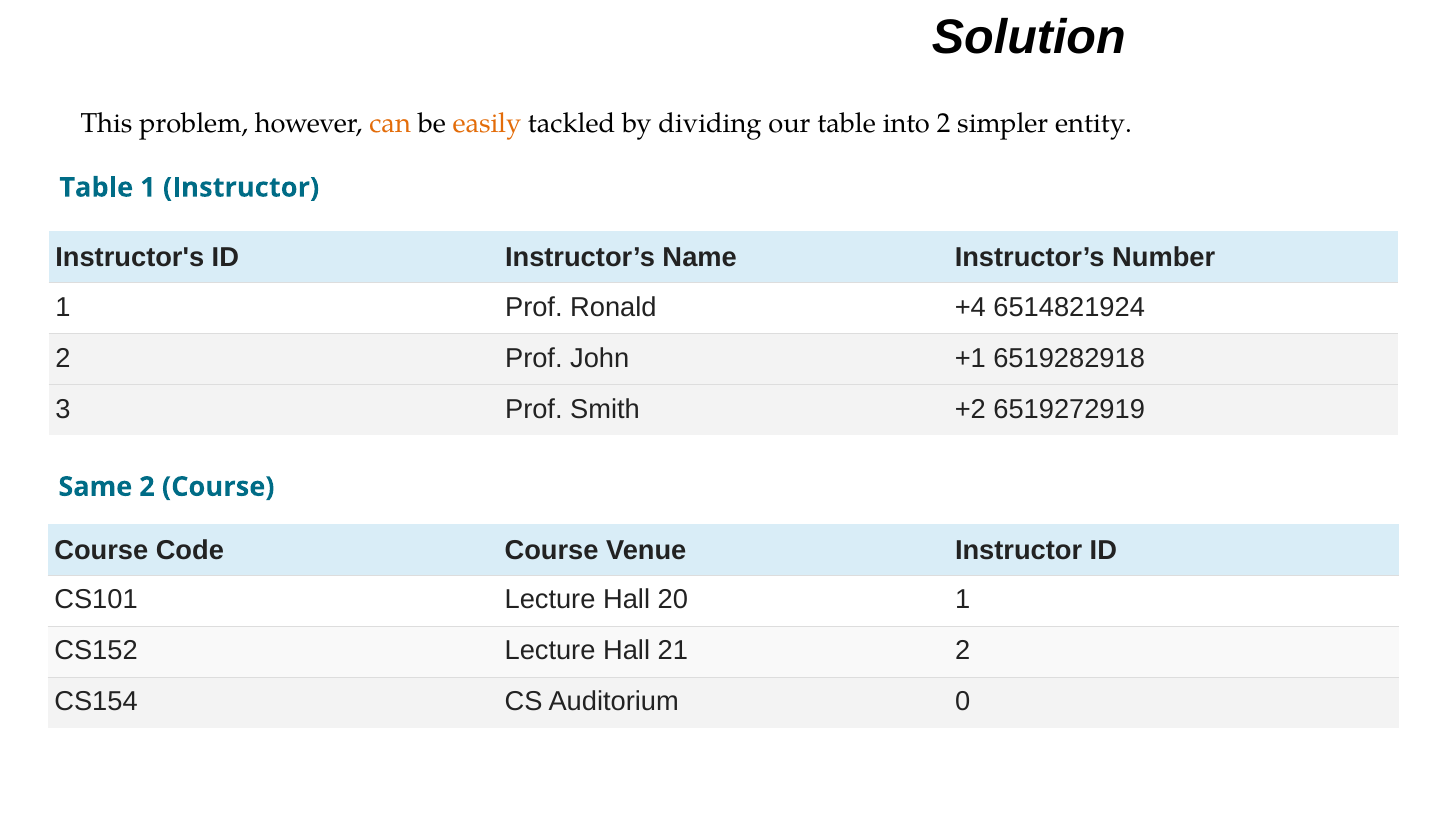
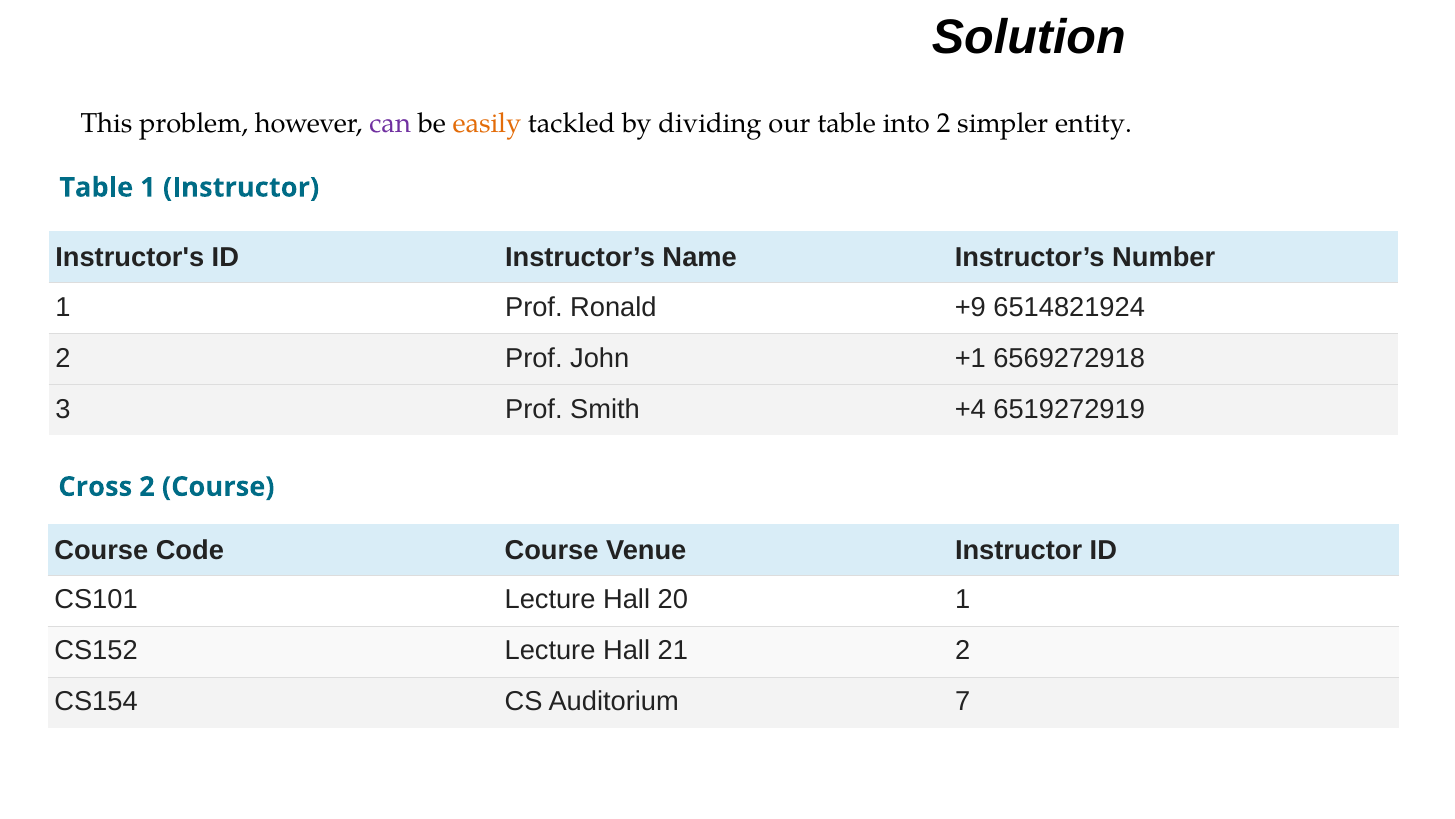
can colour: orange -> purple (390, 124)
+4: +4 -> +9 (970, 307)
6519282918: 6519282918 -> 6569272918 (1069, 358)
+2: +2 -> +4 (970, 409)
Same: Same -> Cross (95, 486)
0: 0 -> 7 (963, 701)
